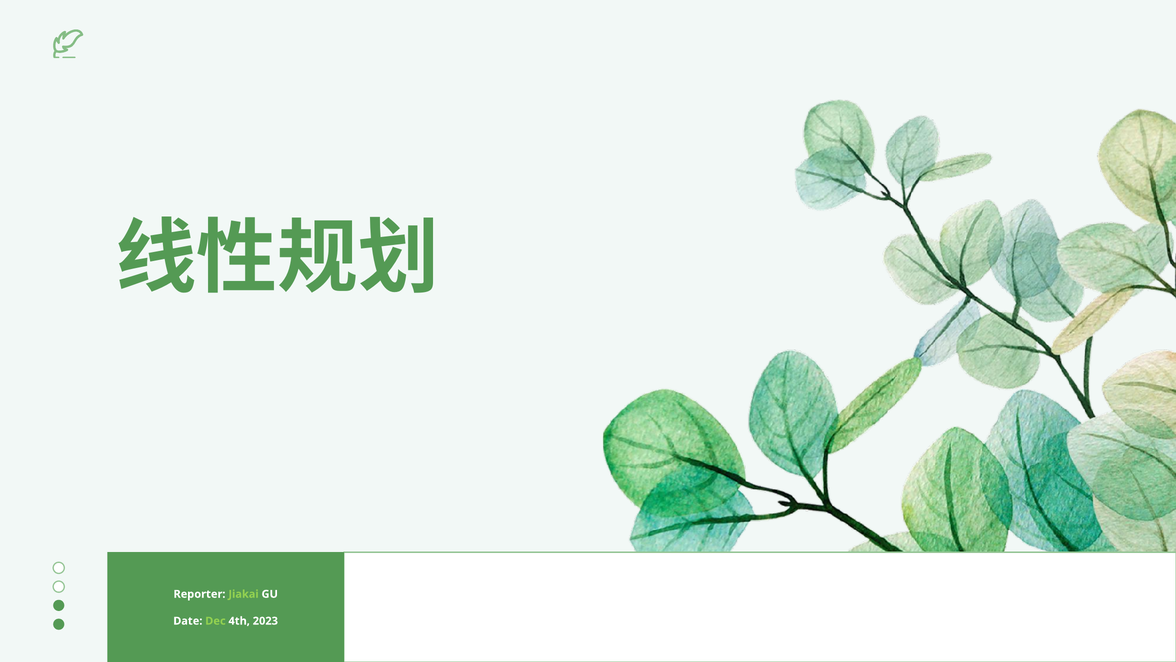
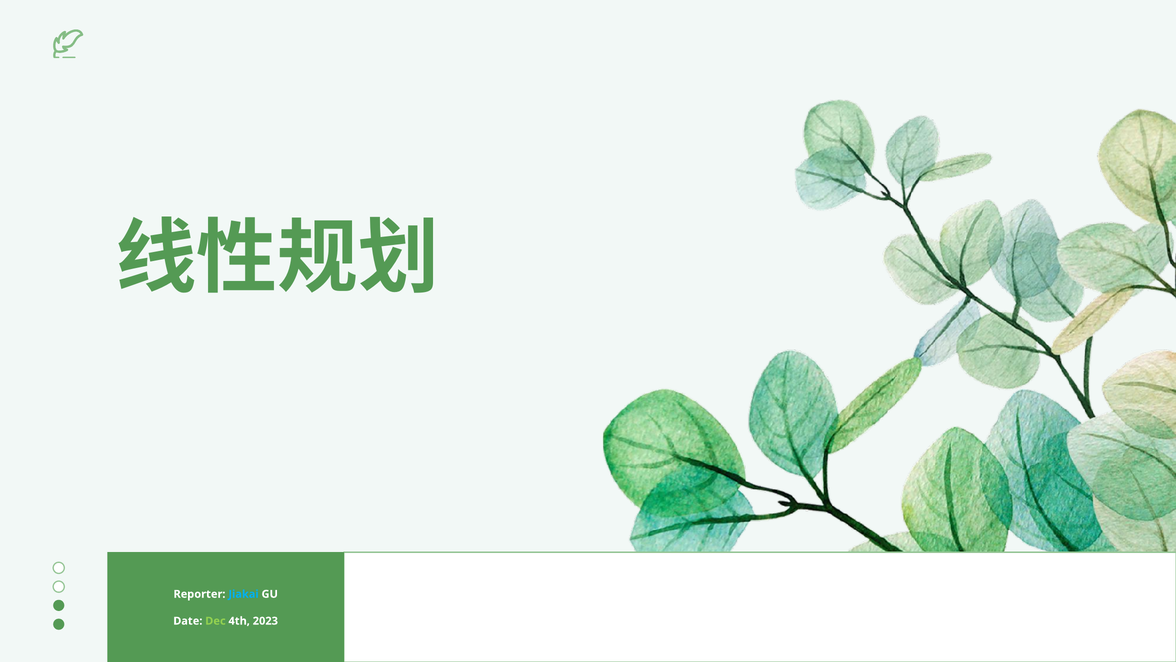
Jiakai colour: light green -> light blue (244, 594)
